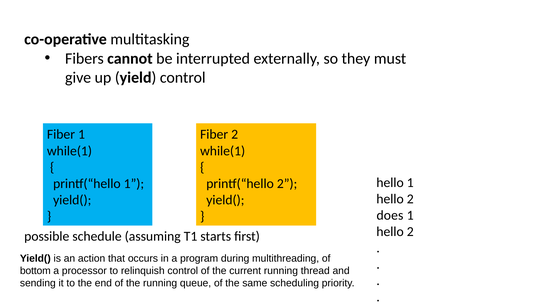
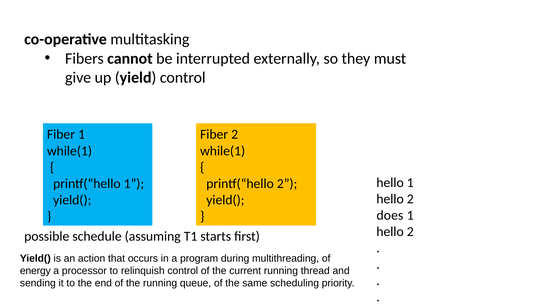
bottom: bottom -> energy (35, 270)
